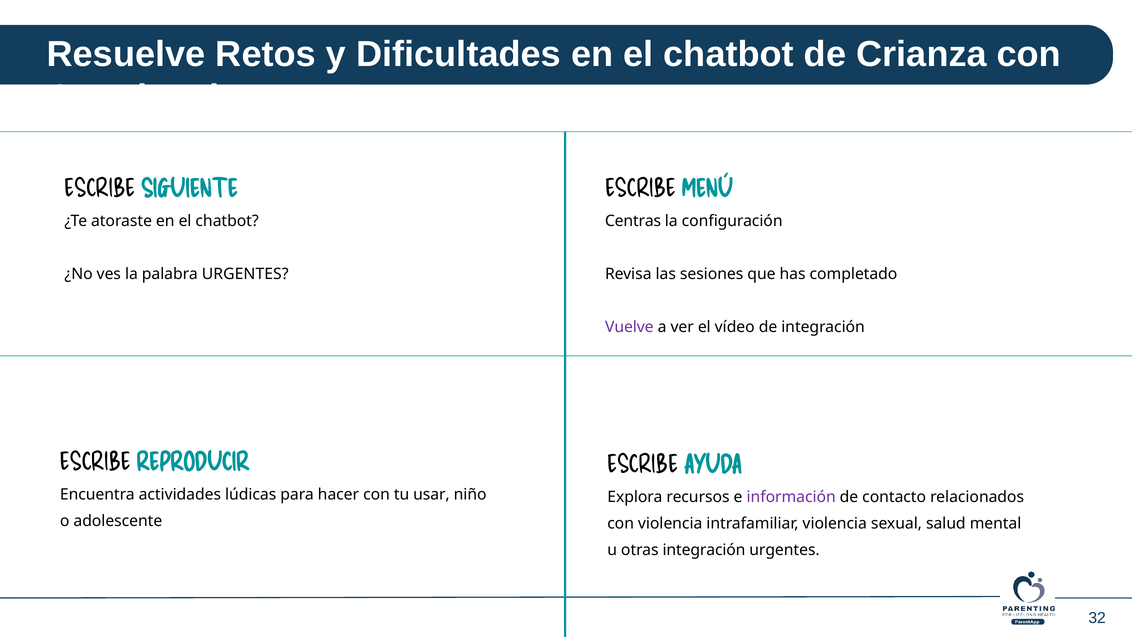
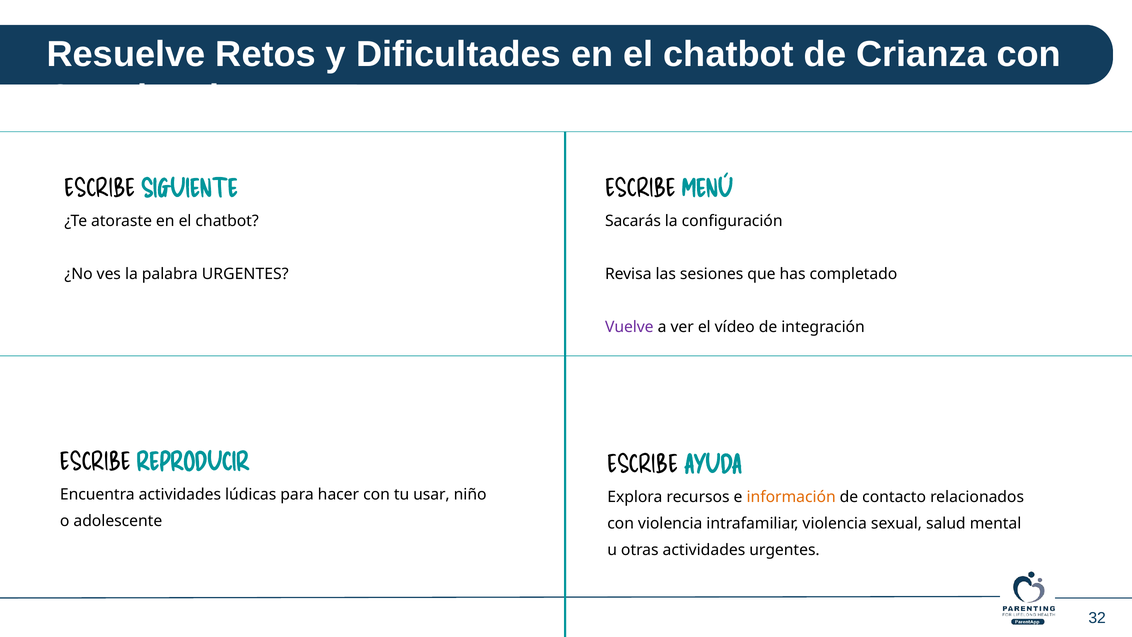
Centras: Centras -> Sacarás (633, 221)
información colour: purple -> orange (791, 497)
otras integración: integración -> actividades (704, 550)
